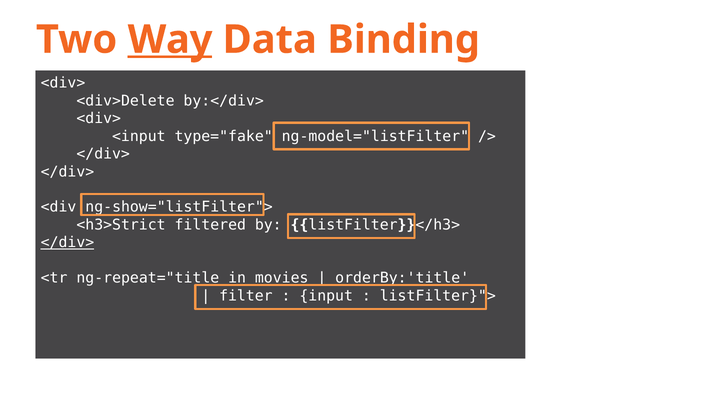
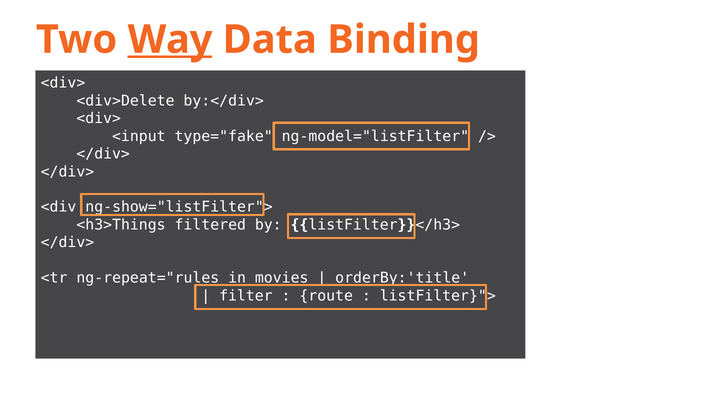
<h3>Strict: <h3>Strict -> <h3>Things (121, 225)
</div> underline: present -> none (67, 243)
ng-repeat="title: ng-repeat="title -> ng-repeat="rules (148, 278)
input: input -> route (326, 296)
